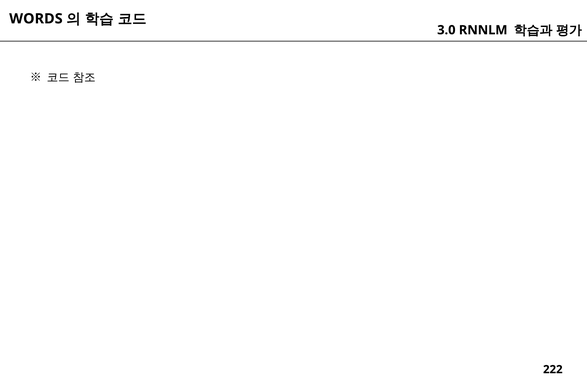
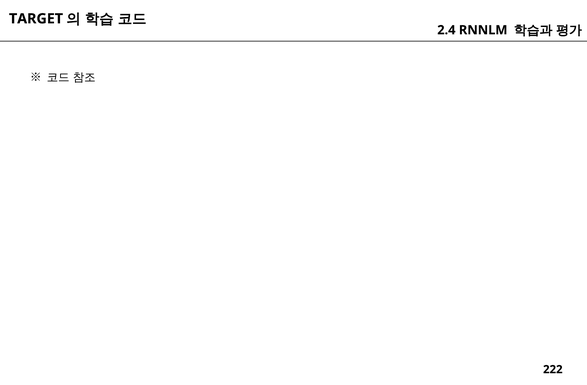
WORDS: WORDS -> TARGET (36, 19)
3.0: 3.0 -> 2.4 (446, 30)
